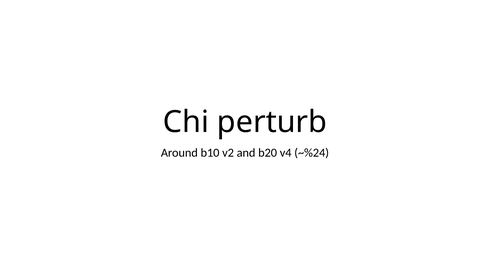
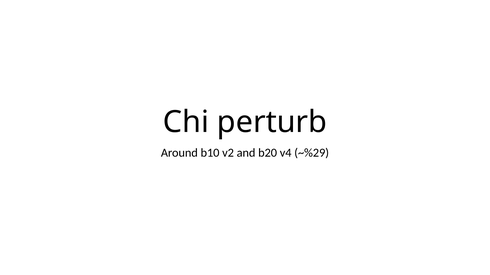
~%24: ~%24 -> ~%29 (312, 153)
